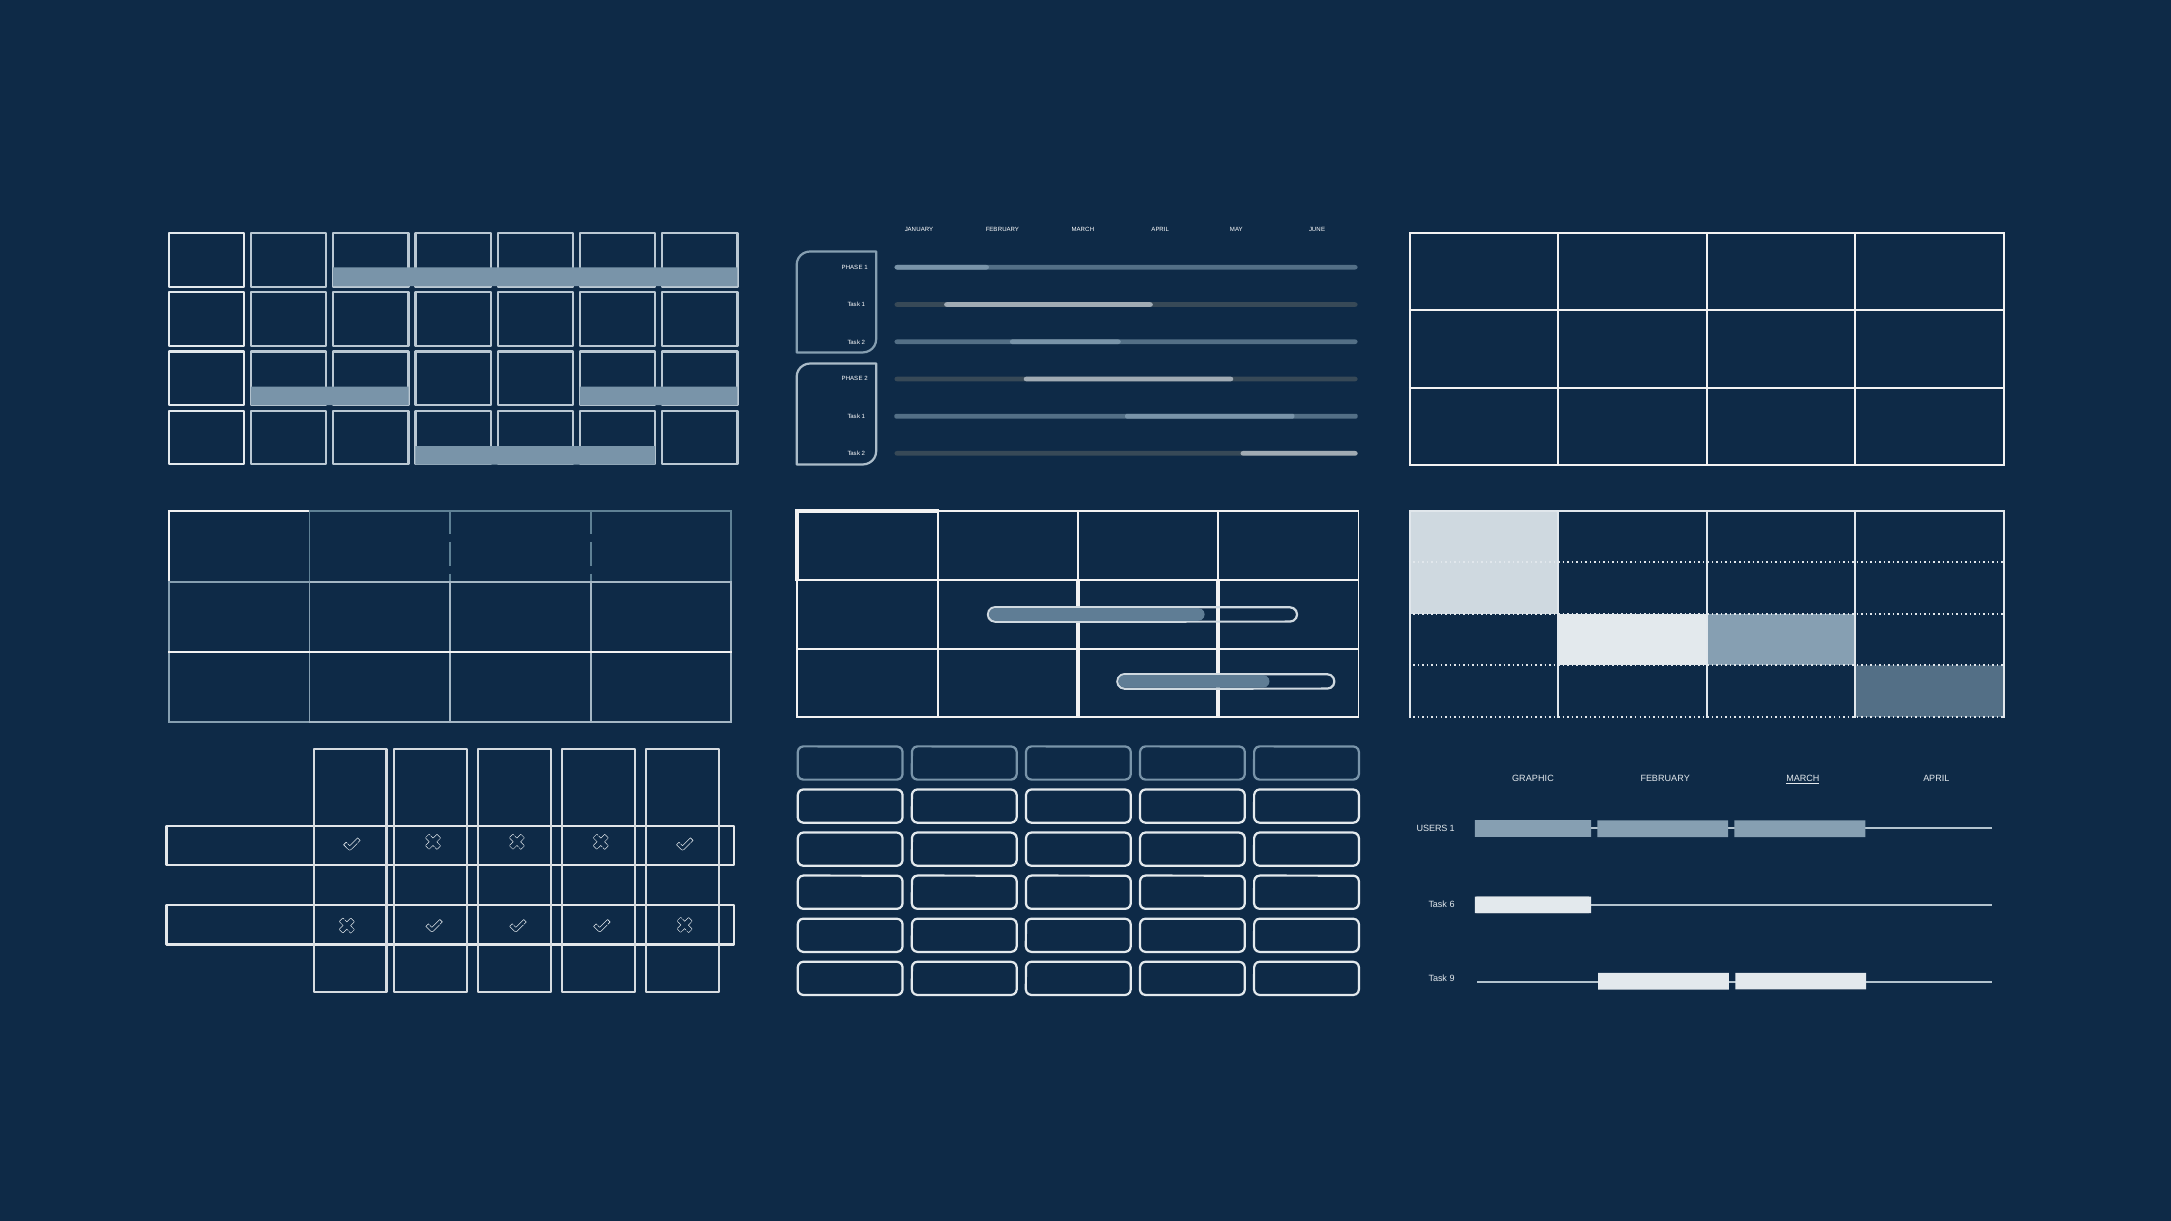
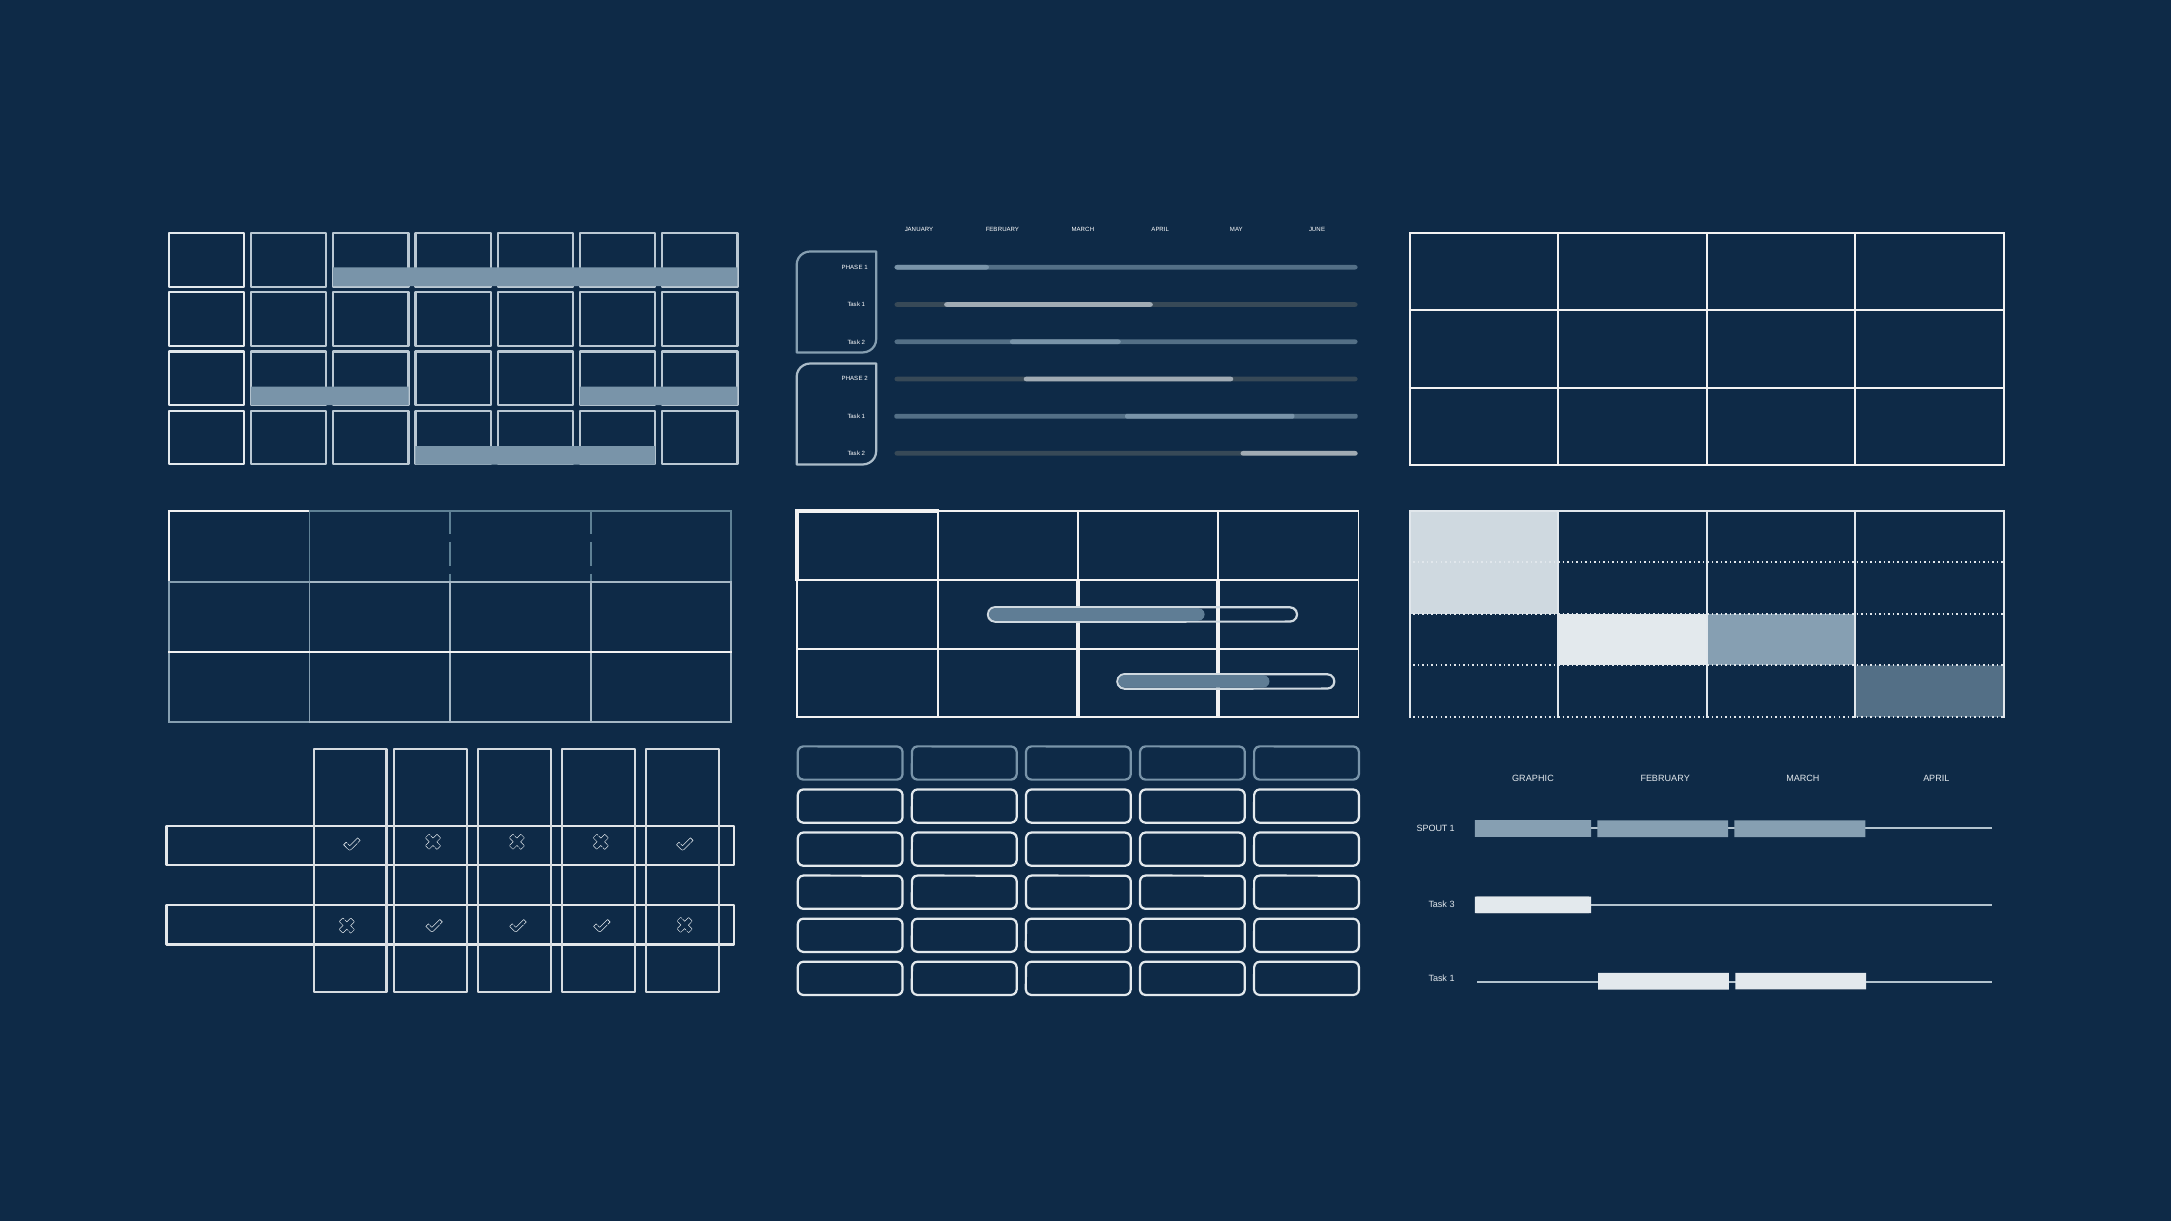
MARCH underline: present -> none (1803, 779)
USERS: USERS -> SPOUT (1432, 829)
6: 6 -> 3 (1452, 904)
9: 9 -> 1 (1452, 979)
